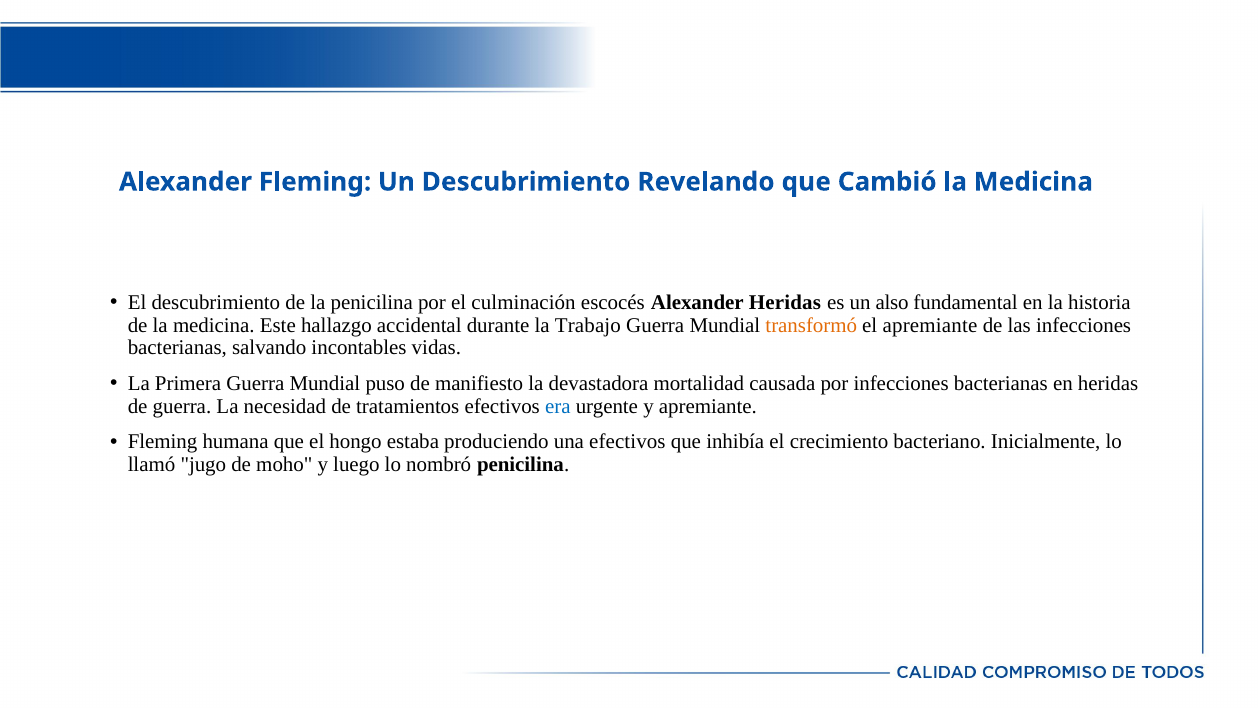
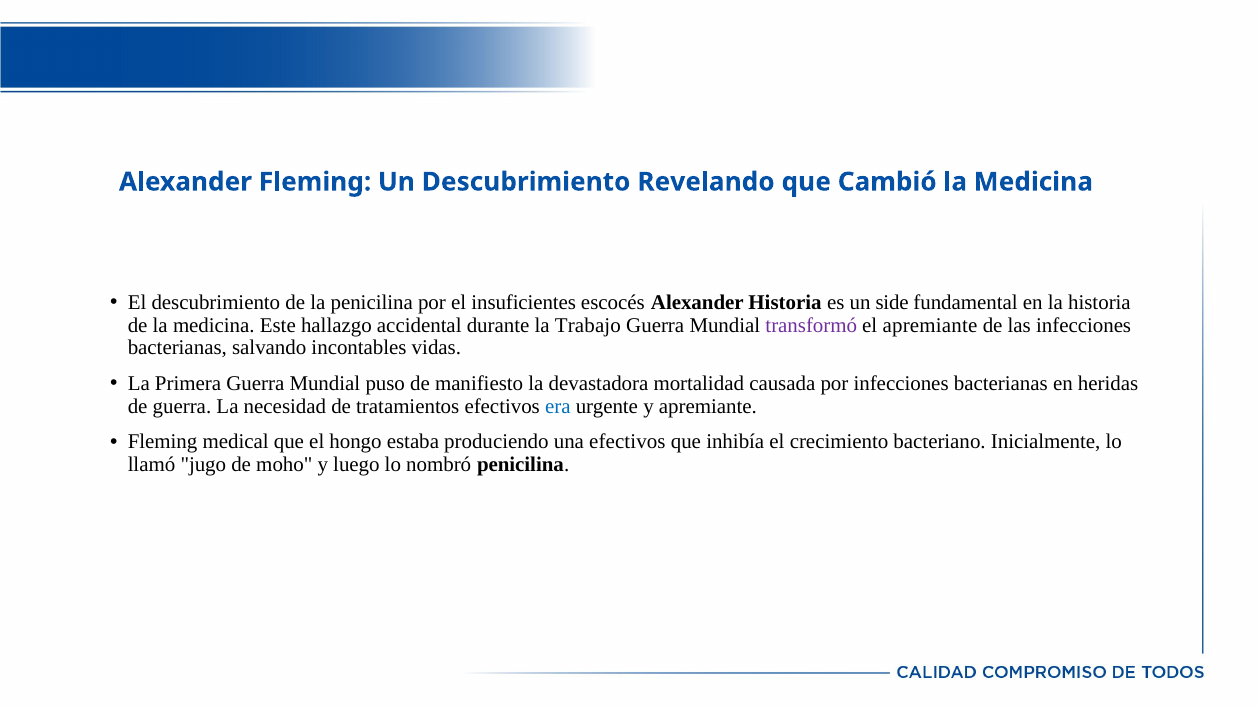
culminación: culminación -> insuficientes (524, 303)
Alexander Heridas: Heridas -> Historia (785, 303)
also: also -> side (892, 303)
transformó colour: orange -> purple (811, 325)
humana: humana -> medical (236, 442)
